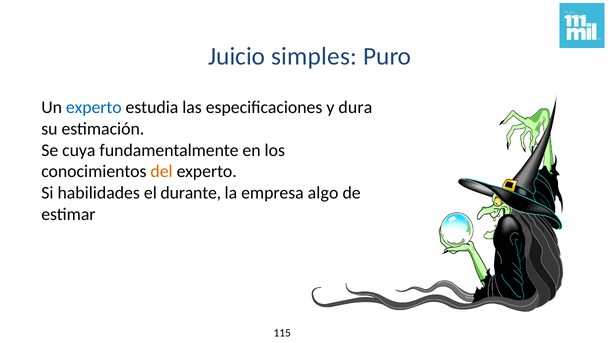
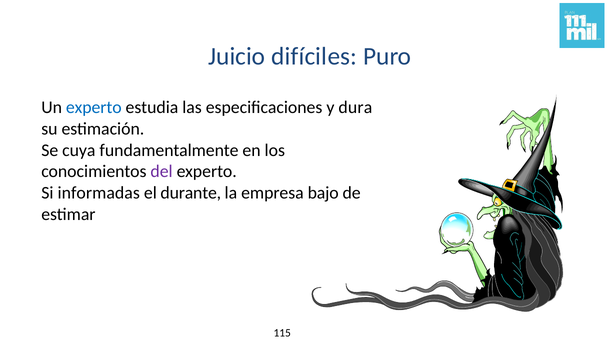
simples: simples -> difíciles (314, 57)
del colour: orange -> purple (162, 171)
habilidades: habilidades -> informadas (99, 193)
algo: algo -> bajo (323, 193)
